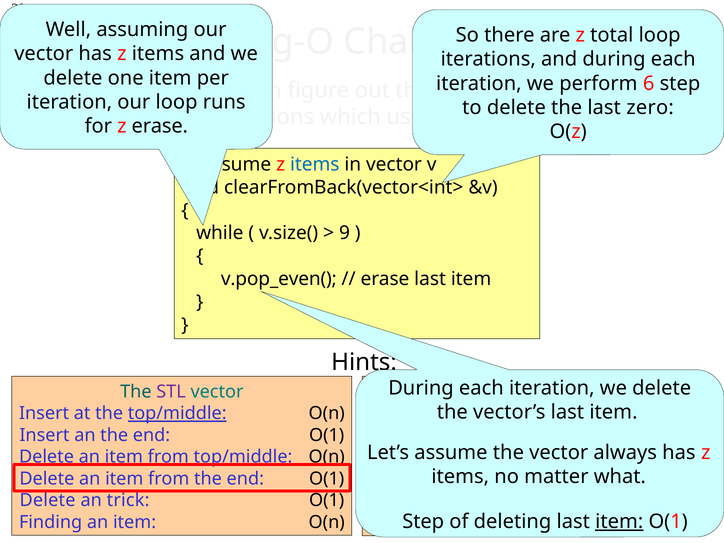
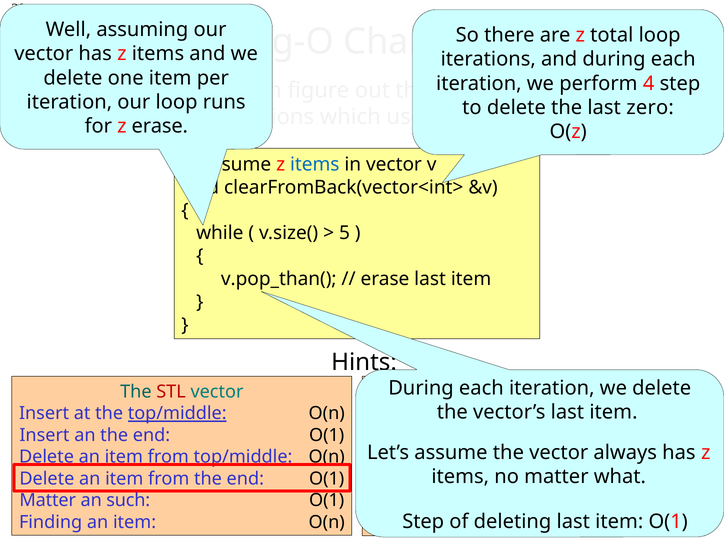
perform 6: 6 -> 4 (649, 83)
9: 9 -> 5 (344, 233)
v.pop_even(: v.pop_even( -> v.pop_than( (279, 279)
STL colour: purple -> red (171, 392)
Delete: Delete -> Matter (48, 500)
trick: trick -> such (128, 500)
item underline: present -> none (619, 522)
